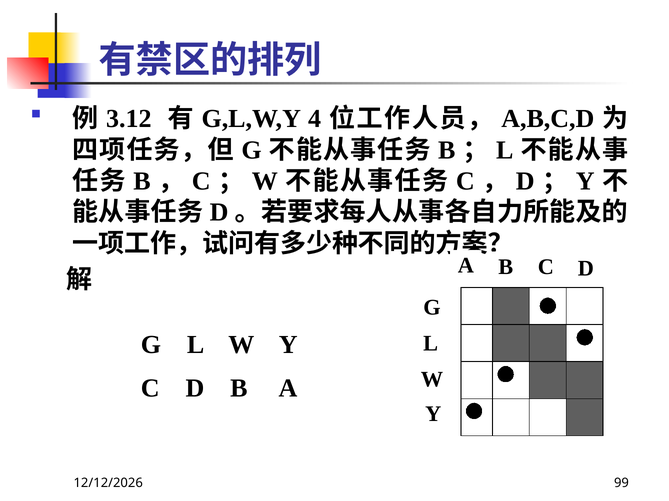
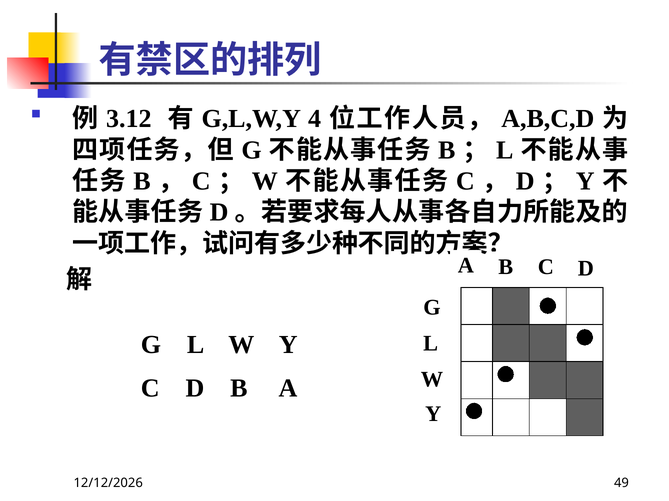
99: 99 -> 49 (621, 484)
